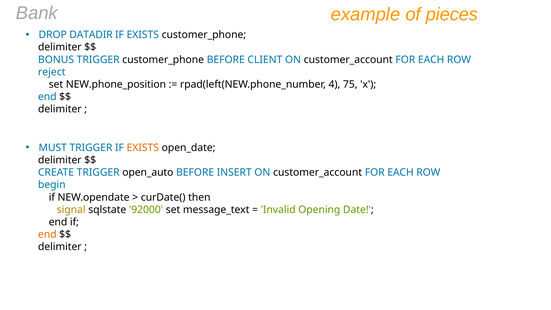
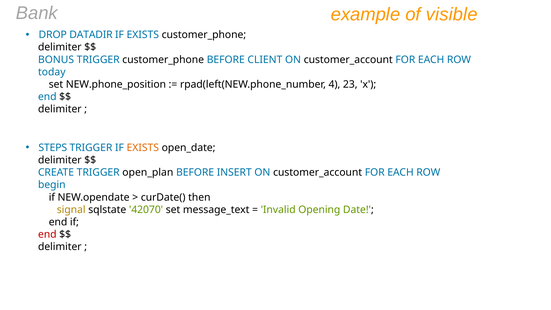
pieces: pieces -> visible (452, 14)
reject: reject -> today (52, 72)
75: 75 -> 23 (350, 84)
MUST: MUST -> STEPS (53, 148)
open_auto: open_auto -> open_plan (148, 172)
92000: 92000 -> 42070 (146, 210)
end colour: orange -> red (47, 234)
